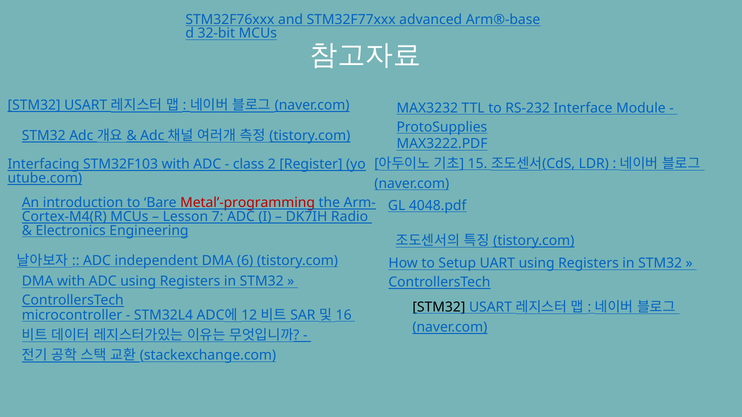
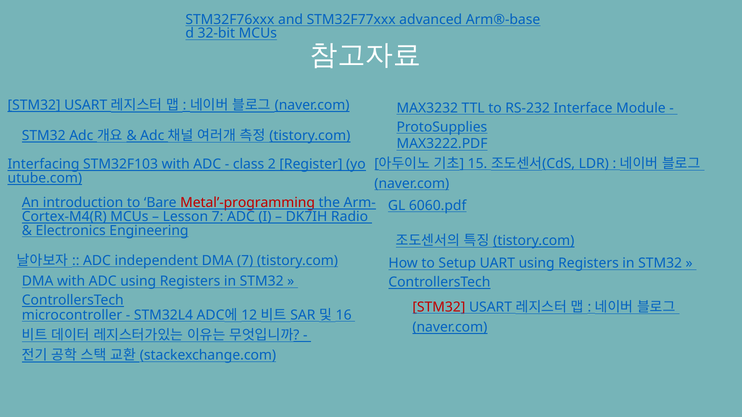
4048.pdf: 4048.pdf -> 6060.pdf (438, 206)
DMA 6: 6 -> 7 (245, 261)
STM32 colour: black -> red (439, 307)
